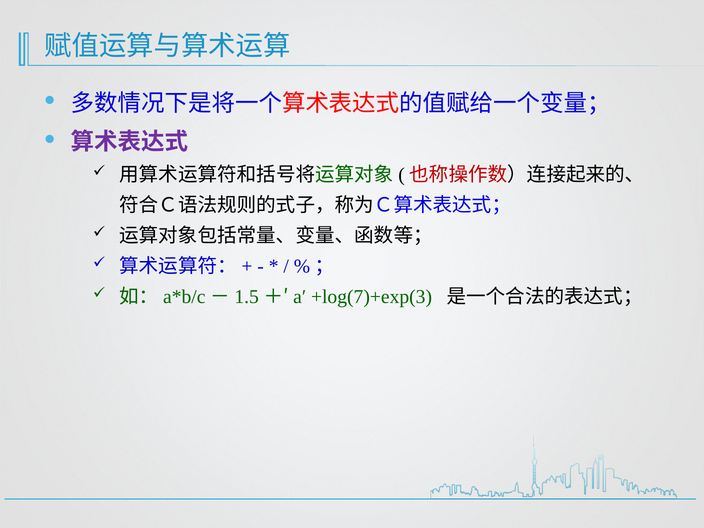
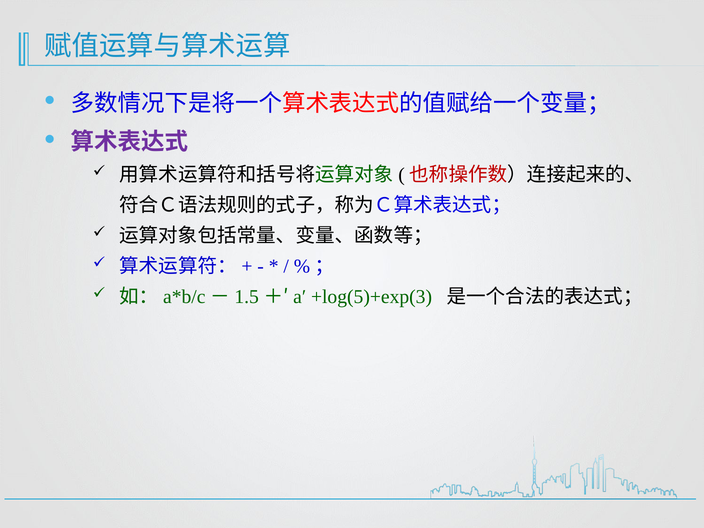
+log(7)+exp(3: +log(7)+exp(3 -> +log(5)+exp(3 (372, 297)
